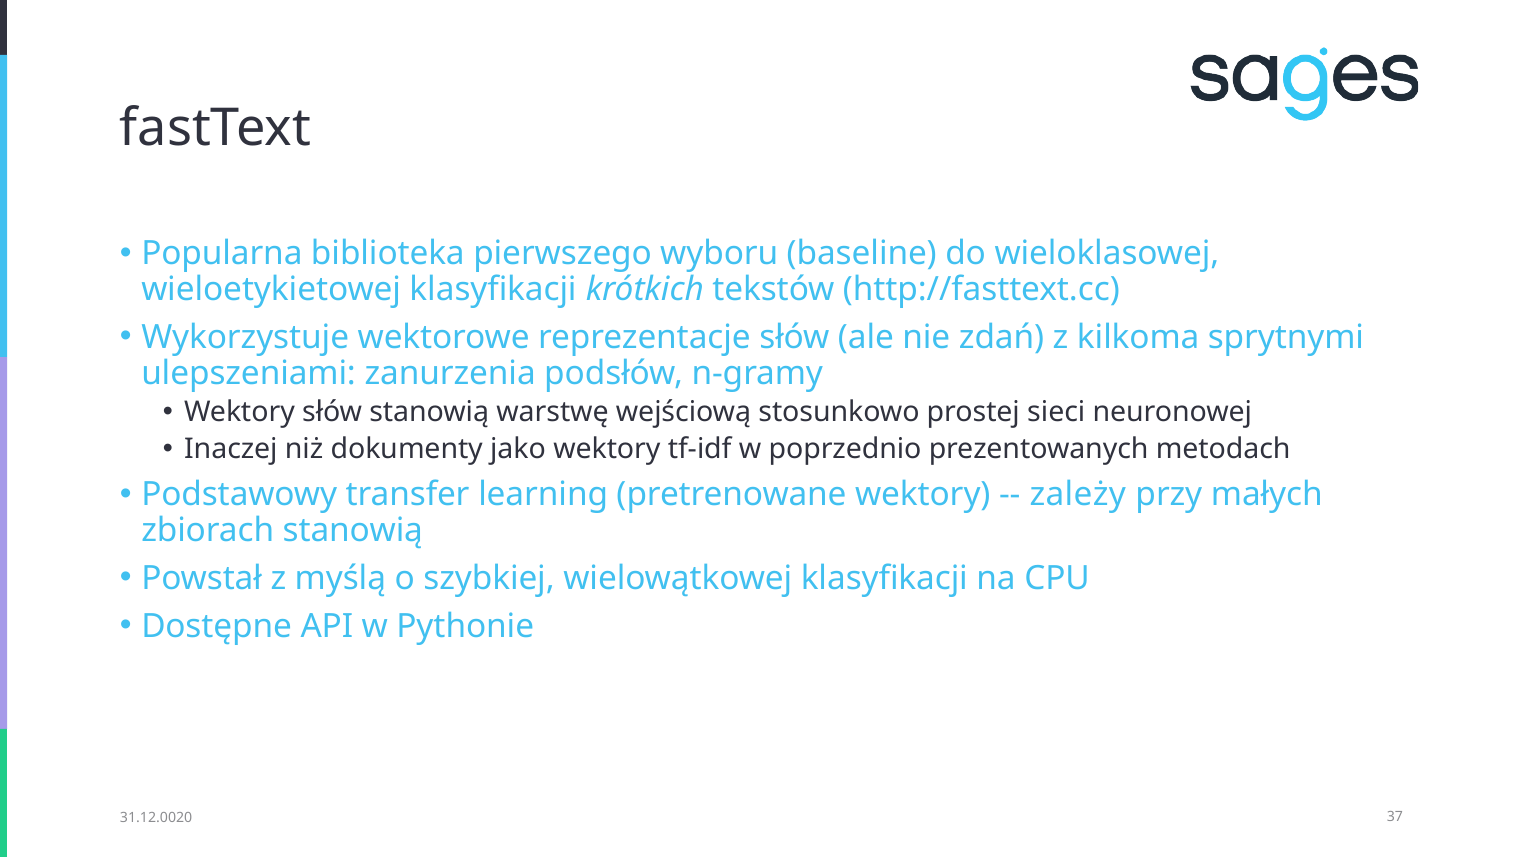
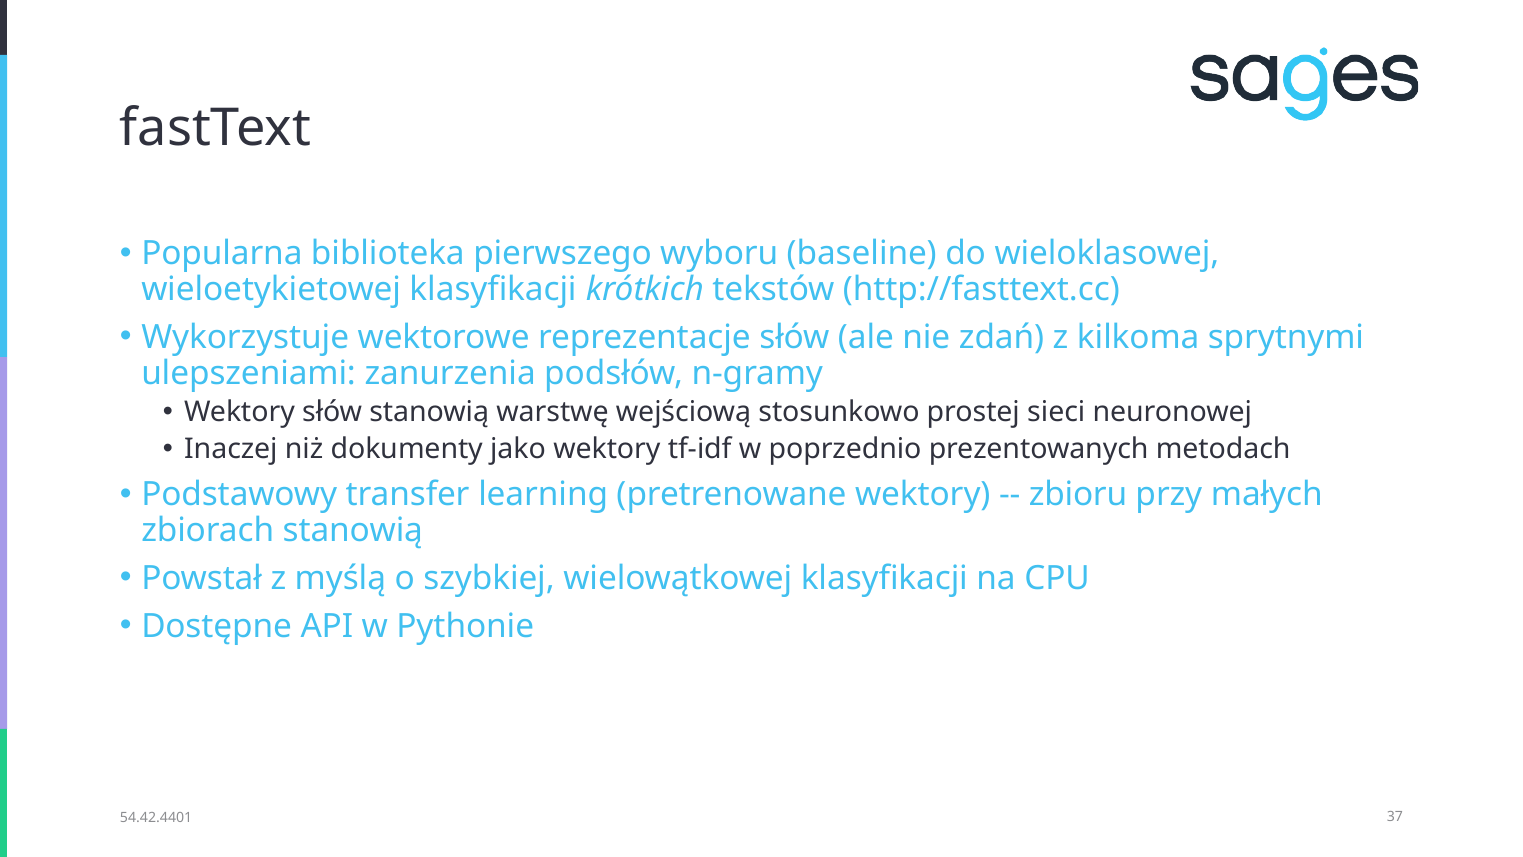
zależy: zależy -> zbioru (1078, 494)
31.12.0020: 31.12.0020 -> 54.42.4401 (156, 818)
